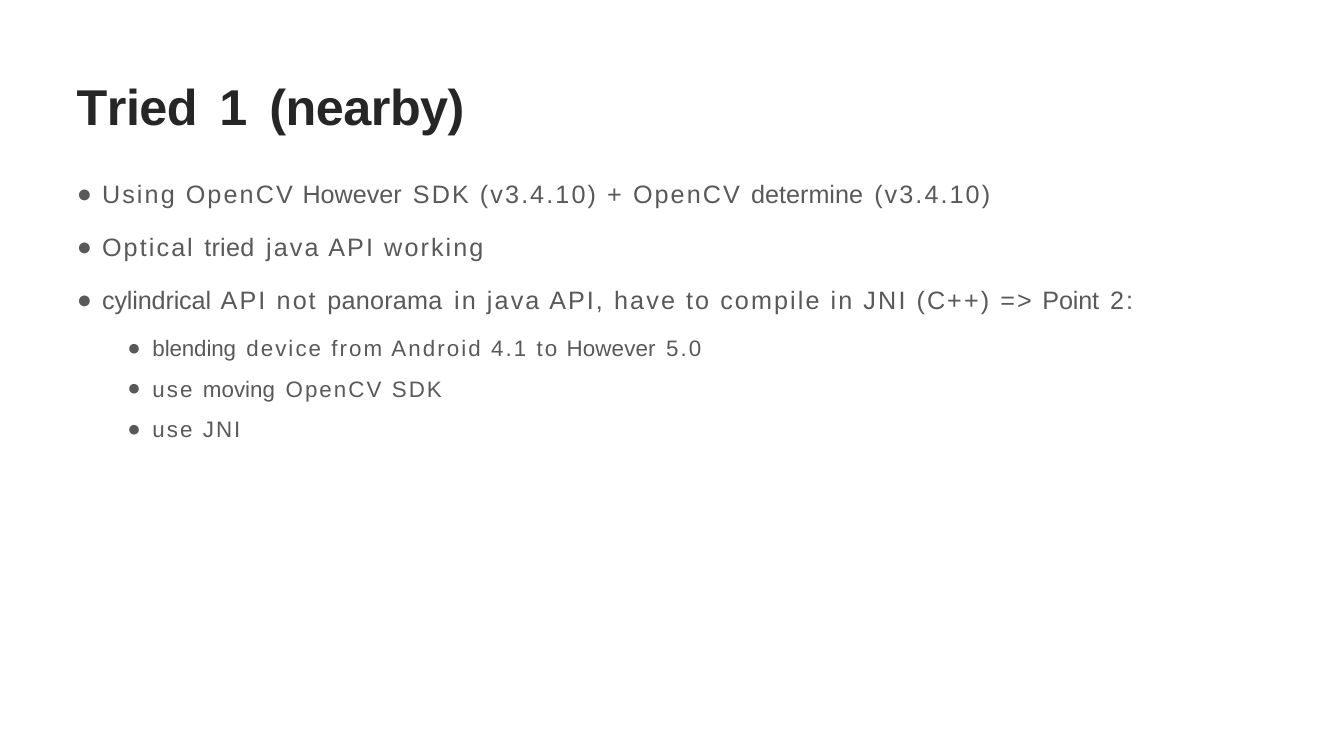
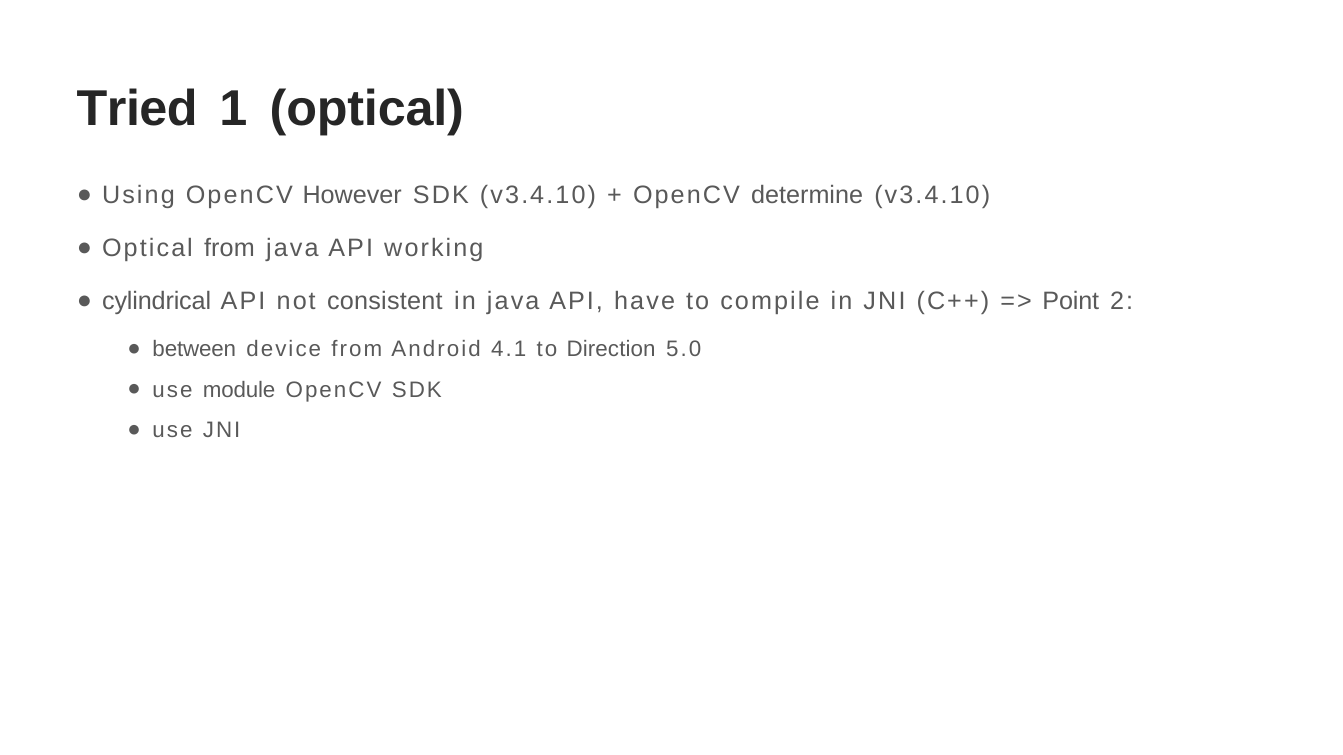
1 nearby: nearby -> optical (367, 109)
Optical tried: tried -> from (229, 248)
panorama: panorama -> consistent (385, 302)
blending: blending -> between (194, 349)
to However: However -> Direction (611, 349)
moving: moving -> module (239, 390)
